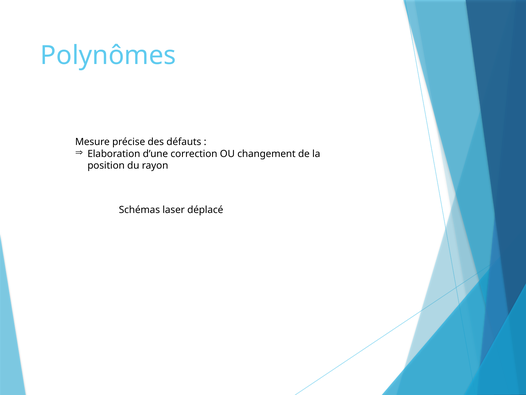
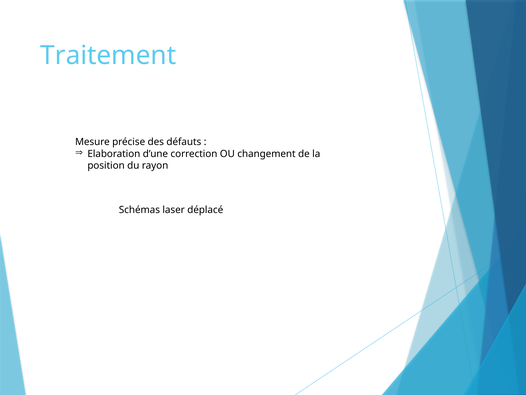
Polynômes: Polynômes -> Traitement (108, 55)
